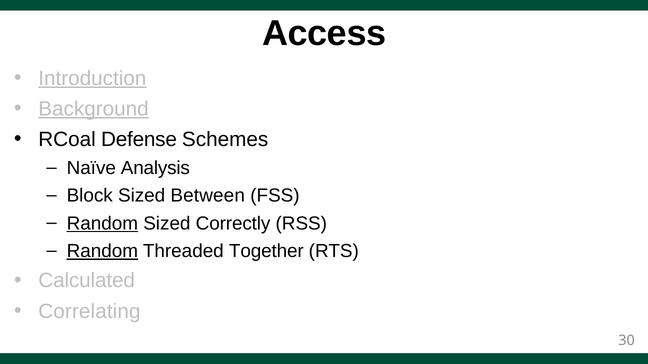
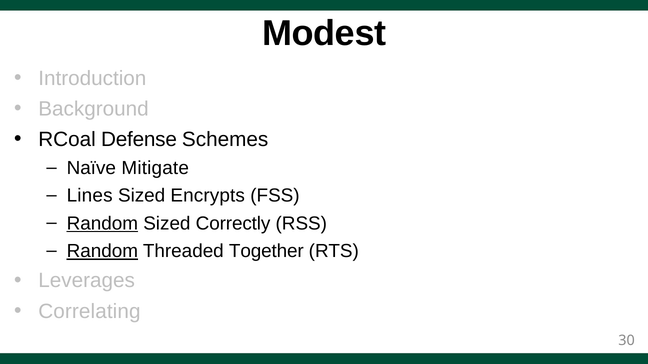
Access: Access -> Modest (324, 33)
Introduction underline: present -> none (92, 78)
Background underline: present -> none (93, 109)
Analysis: Analysis -> Mitigate (155, 168)
Block: Block -> Lines (90, 196)
Between: Between -> Encrypts (208, 196)
Calculated: Calculated -> Leverages (87, 281)
